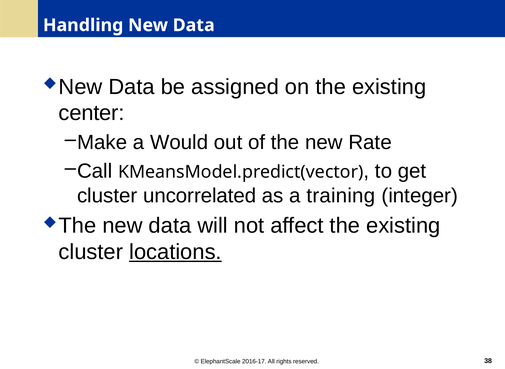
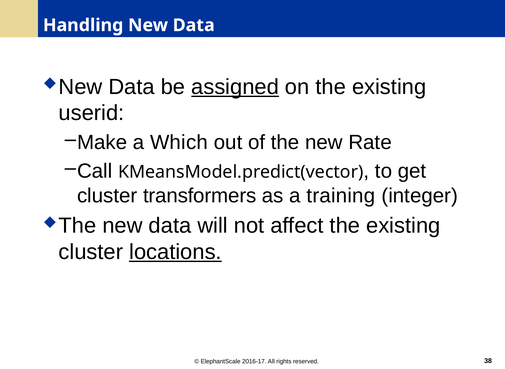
assigned underline: none -> present (235, 87)
center: center -> userid (91, 113)
Would: Would -> Which (179, 143)
uncorrelated: uncorrelated -> transformers (200, 196)
